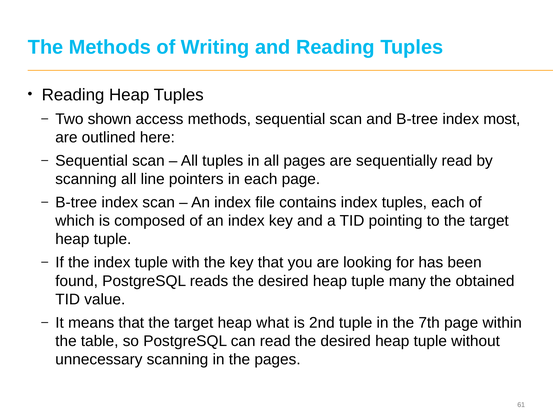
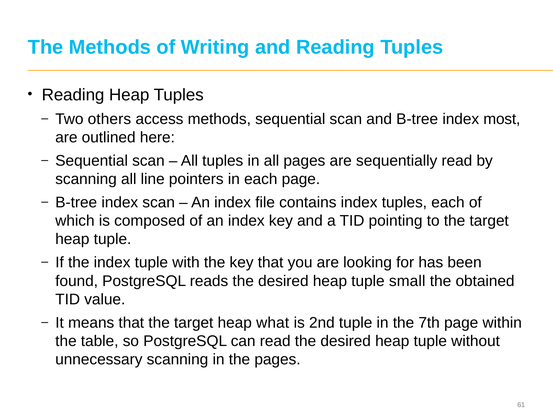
shown: shown -> others (109, 119)
many: many -> small (407, 281)
